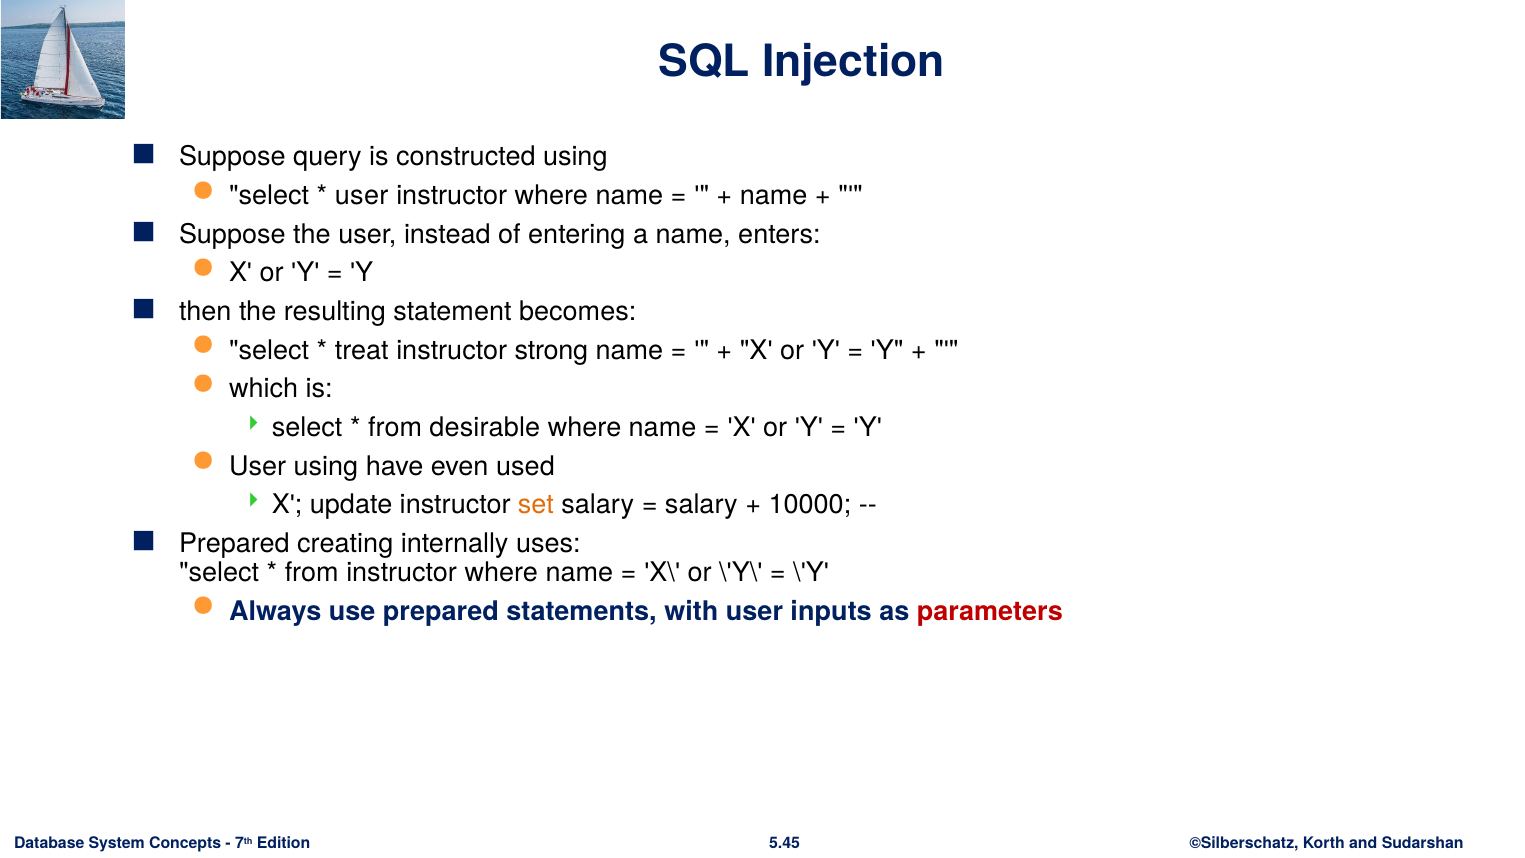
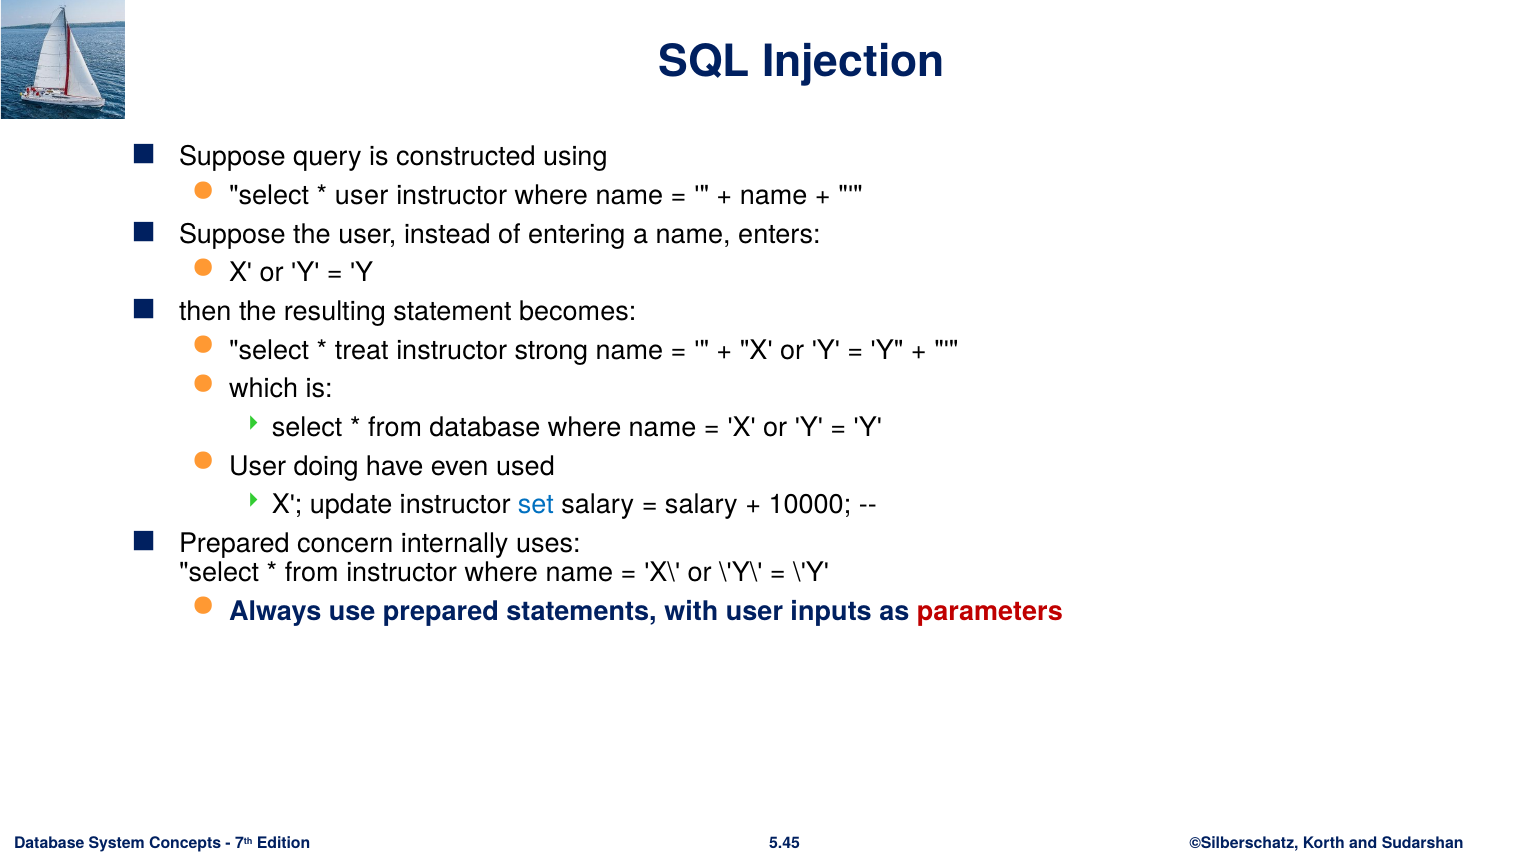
from desirable: desirable -> database (485, 427)
User using: using -> doing (326, 466)
set colour: orange -> blue (536, 505)
creating: creating -> concern (345, 543)
